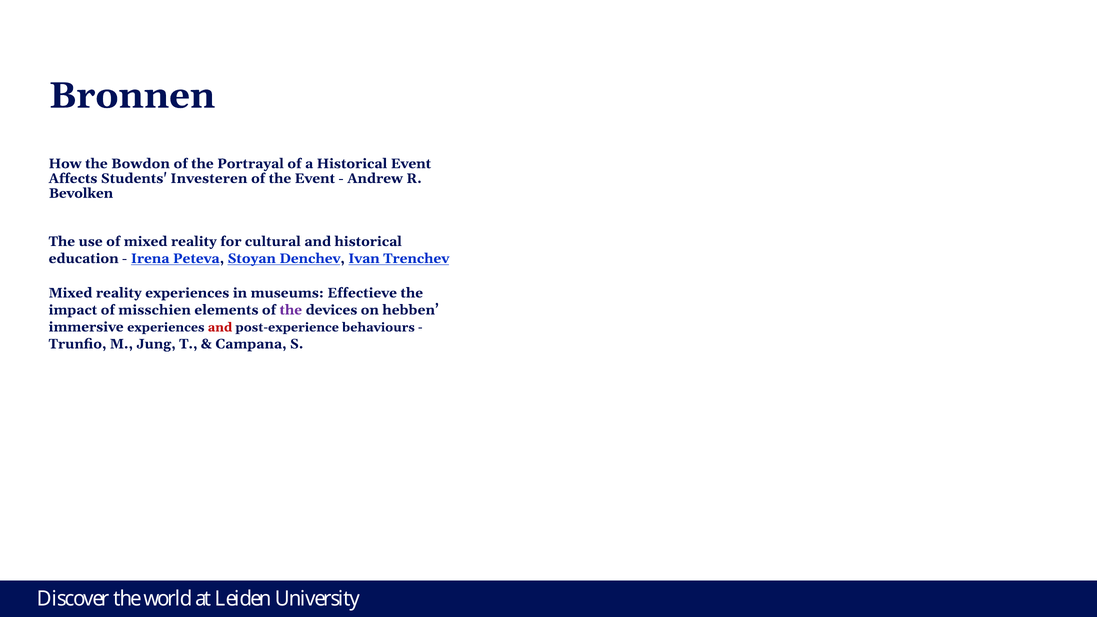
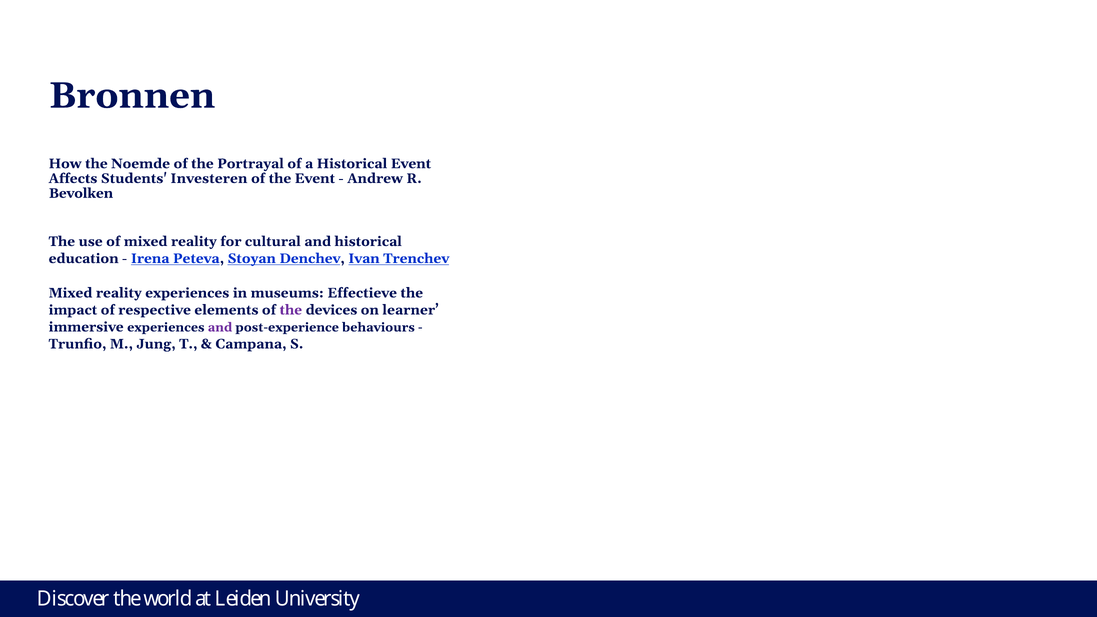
Bowdon: Bowdon -> Noemde (141, 164)
misschien: misschien -> respective (155, 310)
hebben: hebben -> learner (411, 310)
and colour: red -> purple (220, 327)
